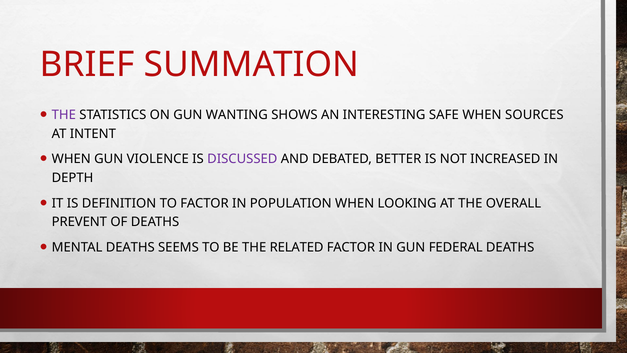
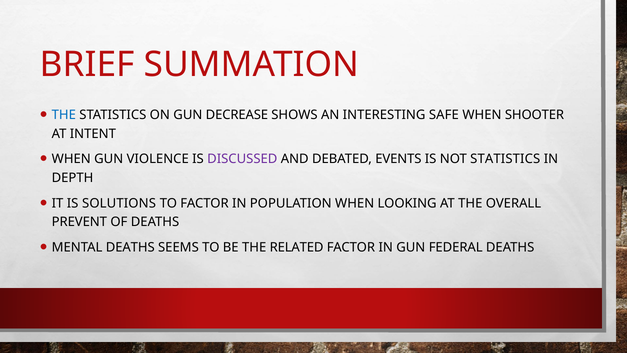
THE colour: purple -> blue (64, 115)
WANTING: WANTING -> DECREASE (237, 115)
SOURCES: SOURCES -> SHOOTER (535, 115)
BETTER: BETTER -> EVENTS (398, 159)
NOT INCREASED: INCREASED -> STATISTICS (505, 159)
DEFINITION: DEFINITION -> SOLUTIONS (119, 203)
